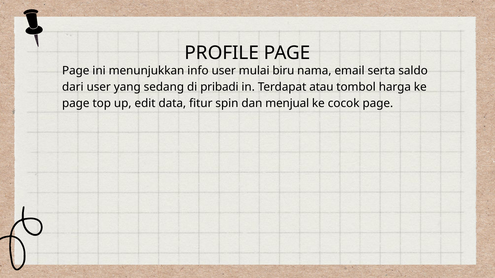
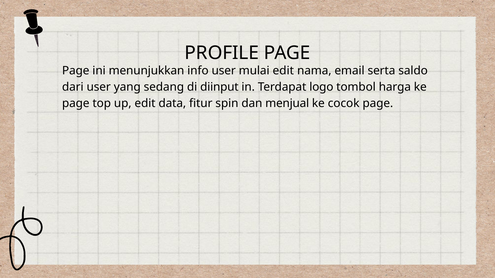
mulai biru: biru -> edit (283, 71)
pribadi: pribadi -> diinput (219, 87)
atau: atau -> logo (321, 87)
